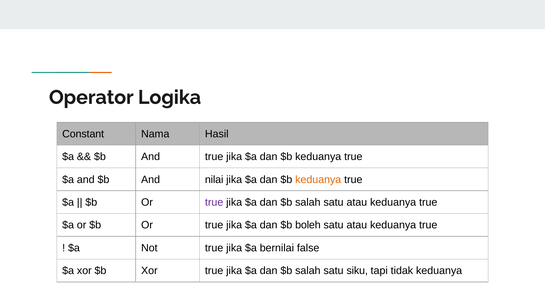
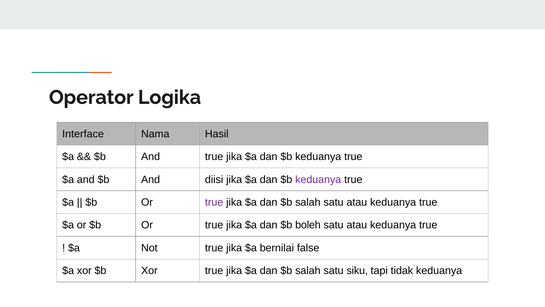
Constant: Constant -> Interface (83, 134)
nilai: nilai -> diisi (214, 179)
keduanya colour: orange -> purple (318, 179)
